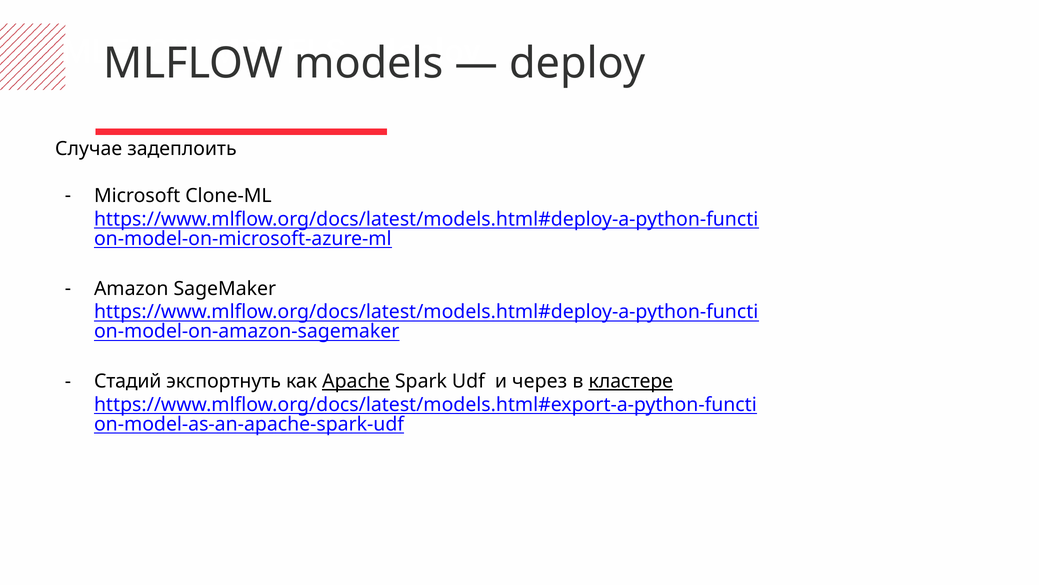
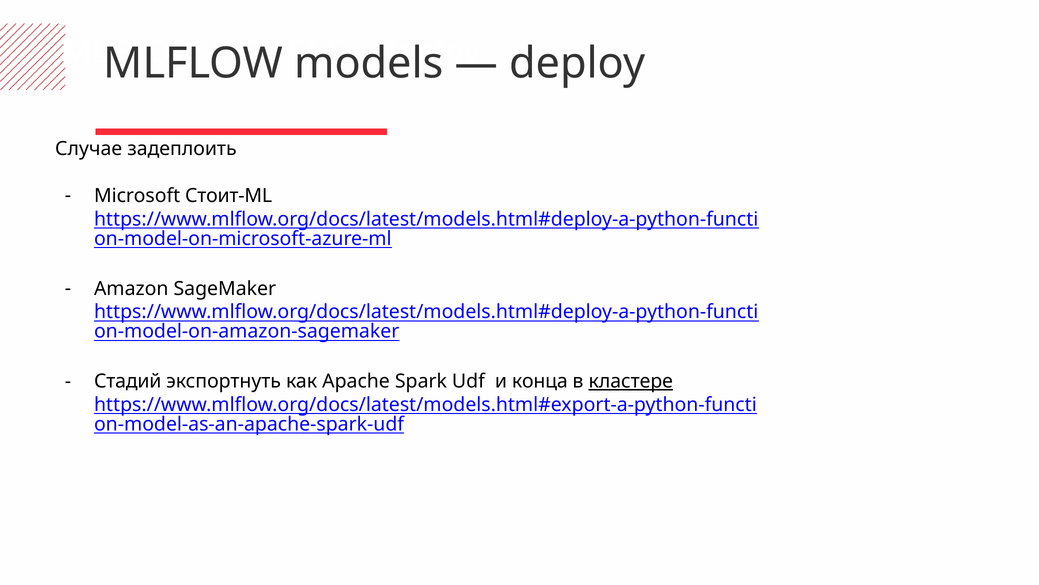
Clone-ML: Clone-ML -> Стоит-ML (229, 196)
Apache underline: present -> none (356, 381)
через: через -> конца (540, 381)
